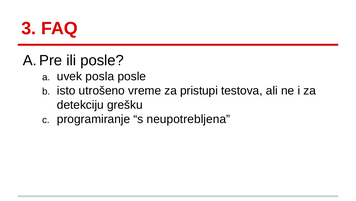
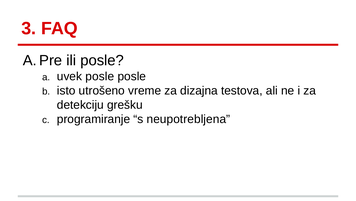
uvek posla: posla -> posle (100, 76)
pristupi: pristupi -> dizajna (199, 90)
